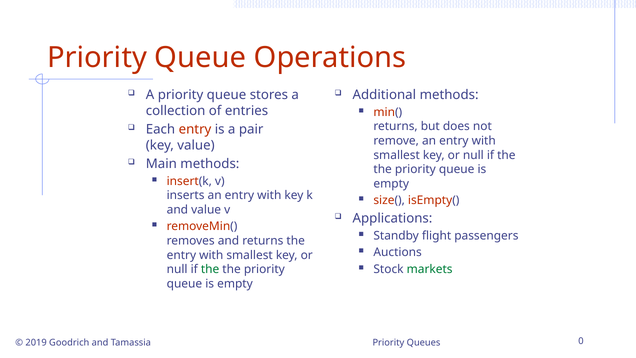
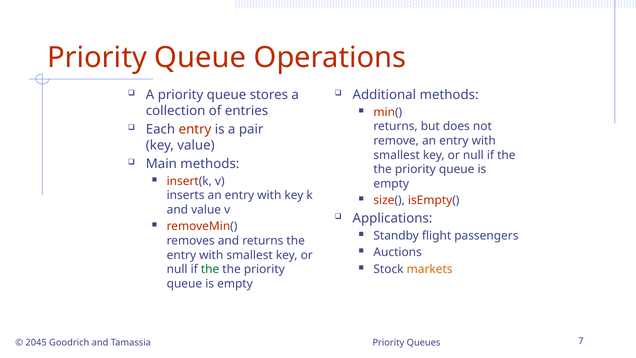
markets colour: green -> orange (430, 269)
2019: 2019 -> 2045 (36, 343)
0: 0 -> 7 (581, 341)
